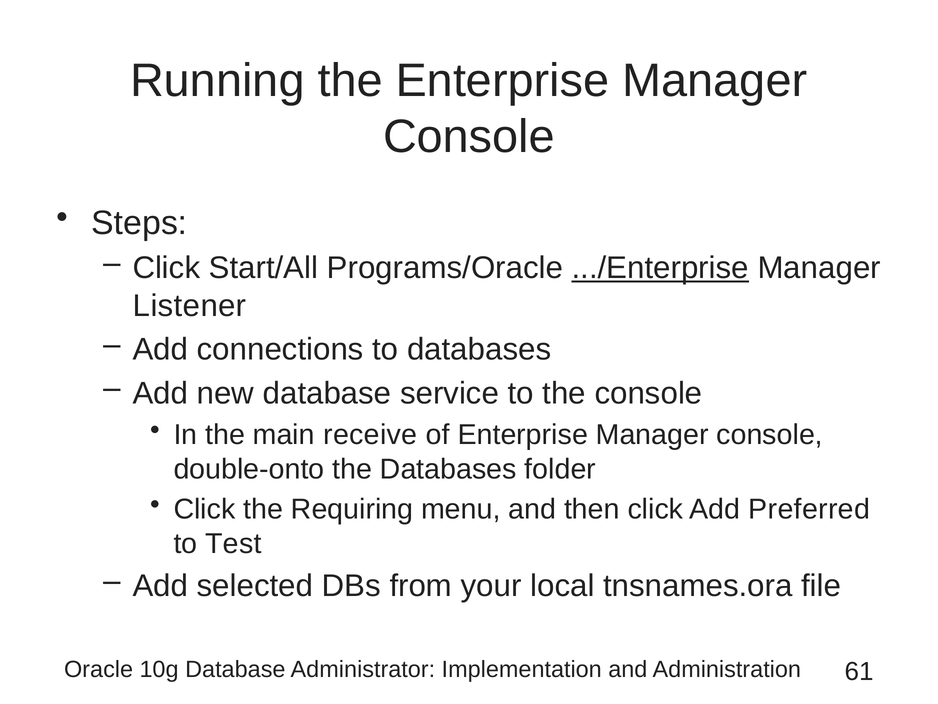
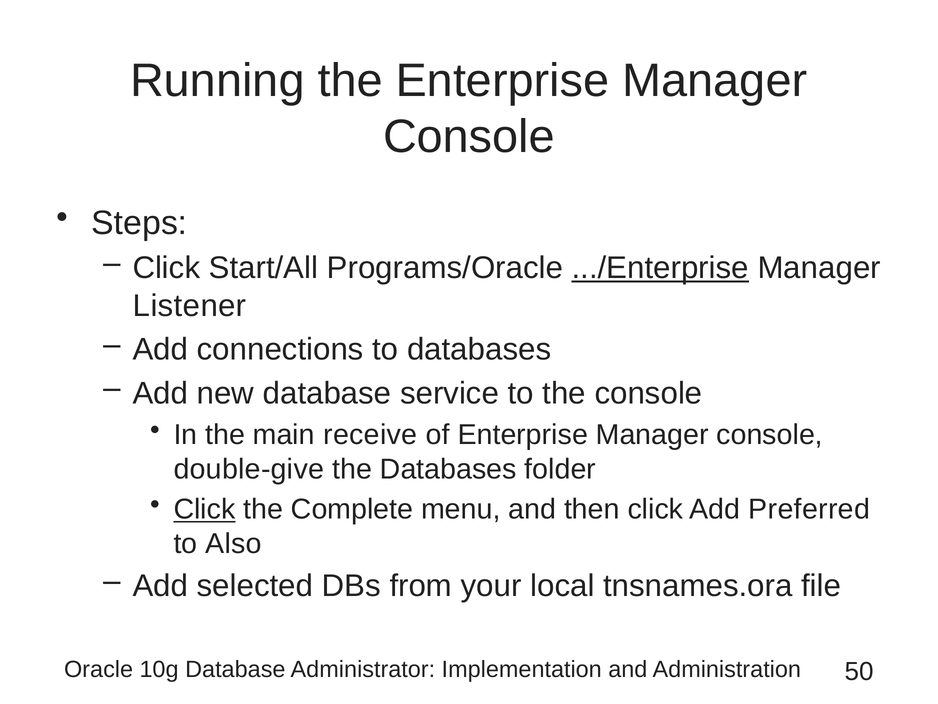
double-onto: double-onto -> double-give (249, 469)
Click underline: none -> present (204, 509)
Requiring: Requiring -> Complete (352, 509)
Test: Test -> Also (233, 543)
61: 61 -> 50 (859, 671)
